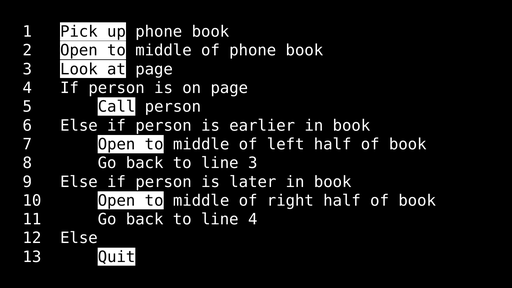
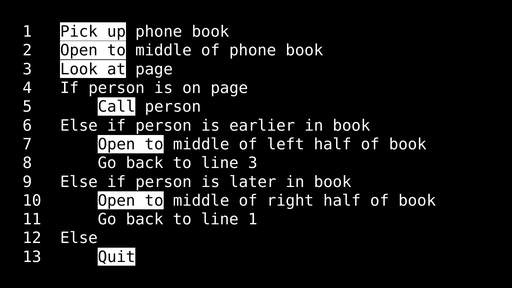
line 4: 4 -> 1 (253, 219)
